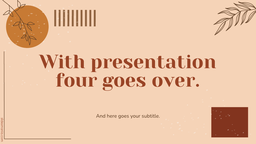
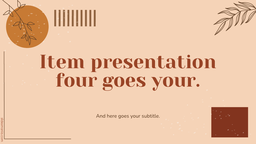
With: With -> Item (62, 62)
over: over -> your (176, 80)
